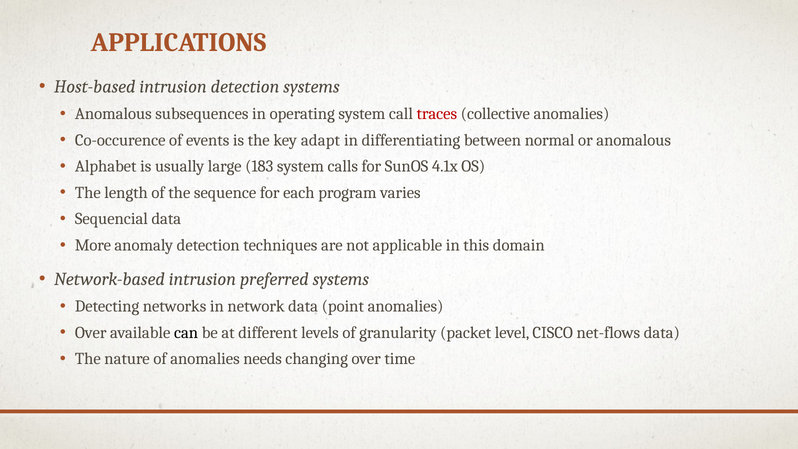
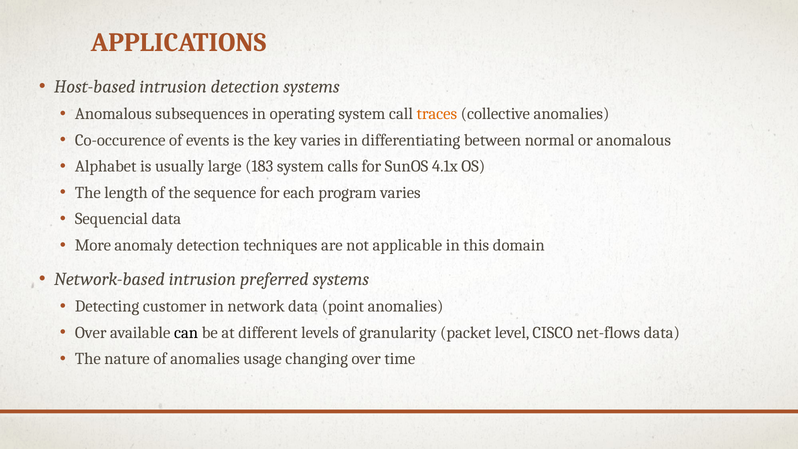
traces colour: red -> orange (437, 114)
key adapt: adapt -> varies (321, 140)
networks: networks -> customer (175, 306)
needs: needs -> usage (263, 359)
